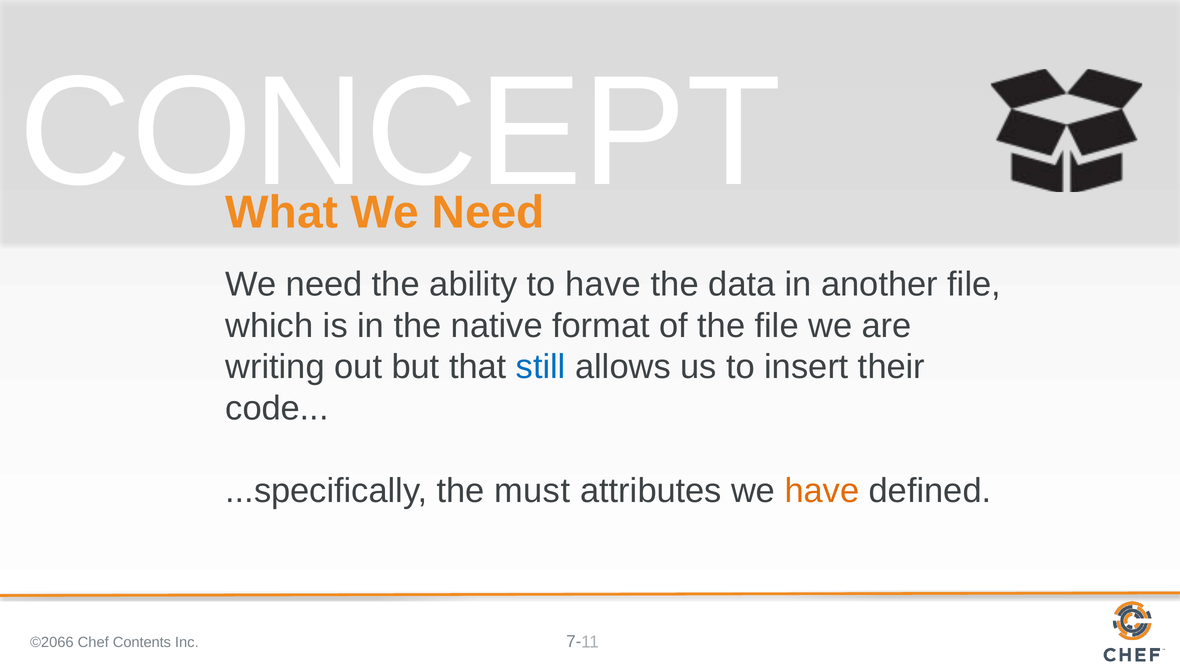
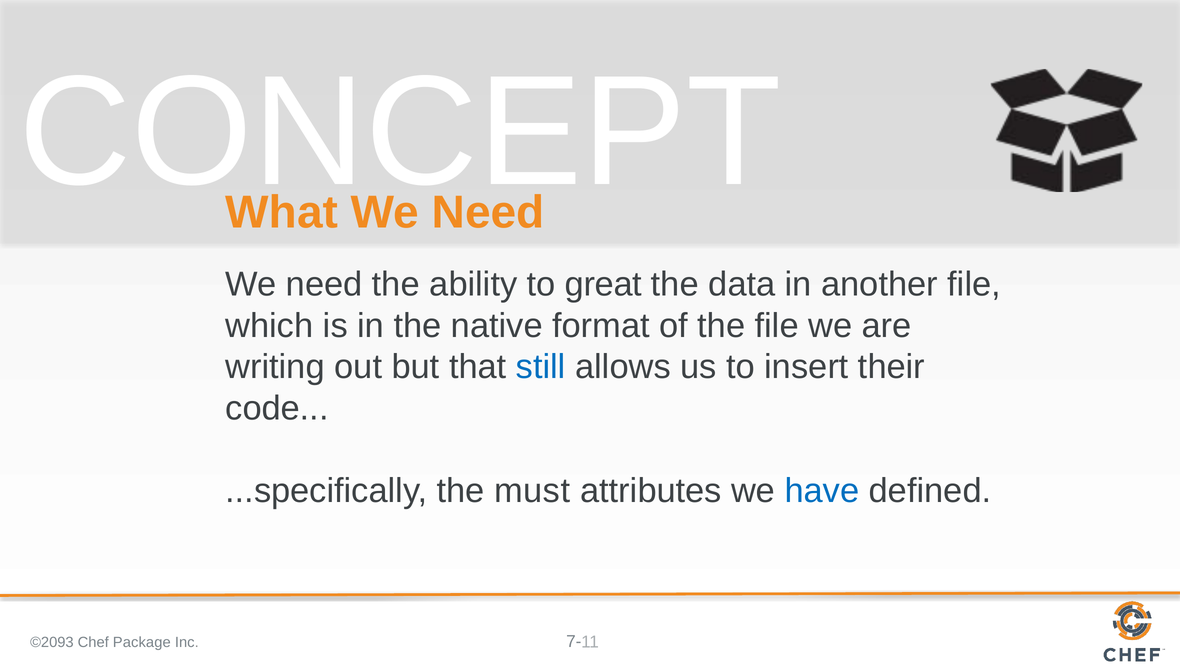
to have: have -> great (603, 284)
have colour: orange -> blue (822, 491)
©2066: ©2066 -> ©2093 (52, 642)
Contents: Contents -> Package (142, 642)
